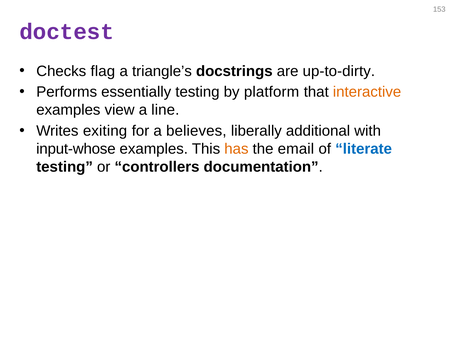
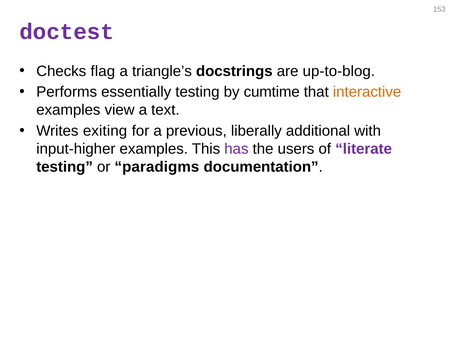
up-to-dirty: up-to-dirty -> up-to-blog (339, 71)
platform: platform -> cumtime (272, 92)
line: line -> text (165, 110)
believes: believes -> previous (196, 131)
input-whose: input-whose -> input-higher (76, 149)
has colour: orange -> purple (236, 149)
email: email -> users (296, 149)
literate colour: blue -> purple (364, 149)
controllers: controllers -> paradigms (157, 167)
